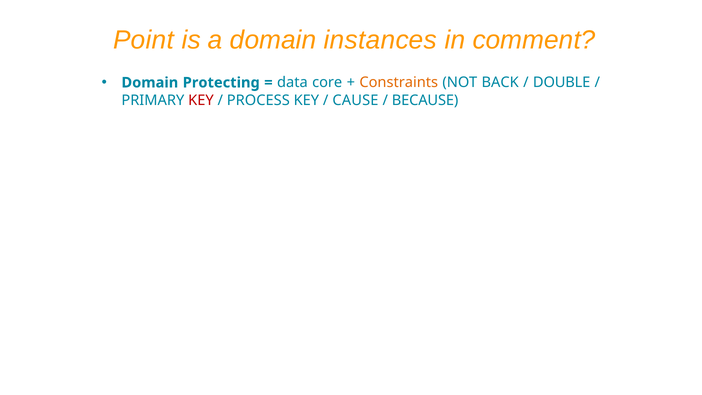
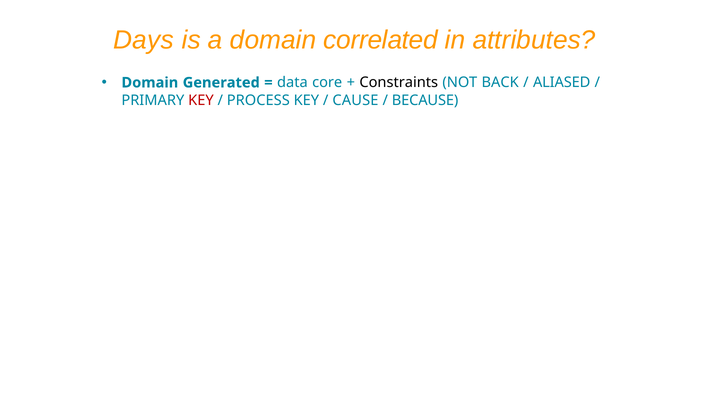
Point: Point -> Days (144, 40)
instances: instances -> correlated (381, 40)
comment: comment -> attributes (534, 40)
Protecting: Protecting -> Generated (221, 83)
Constraints colour: orange -> black (399, 83)
DOUBLE: DOUBLE -> ALIASED (562, 83)
